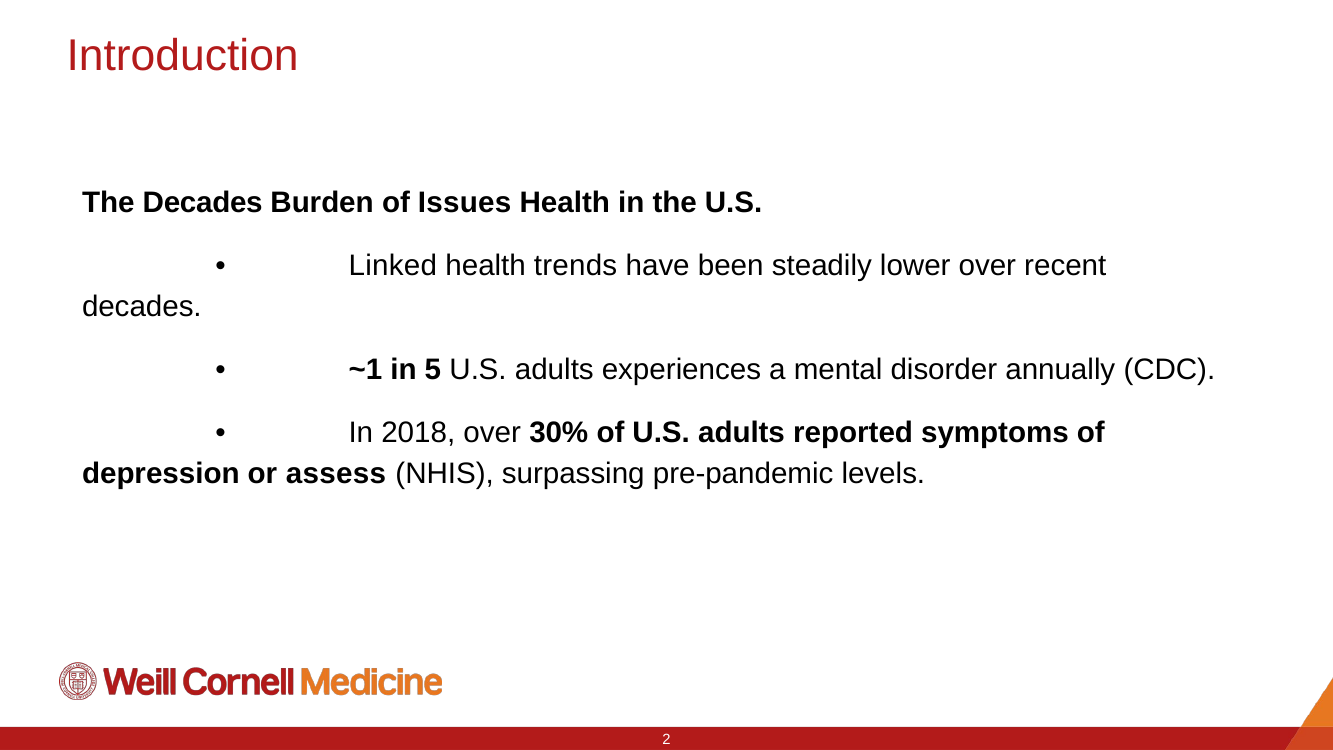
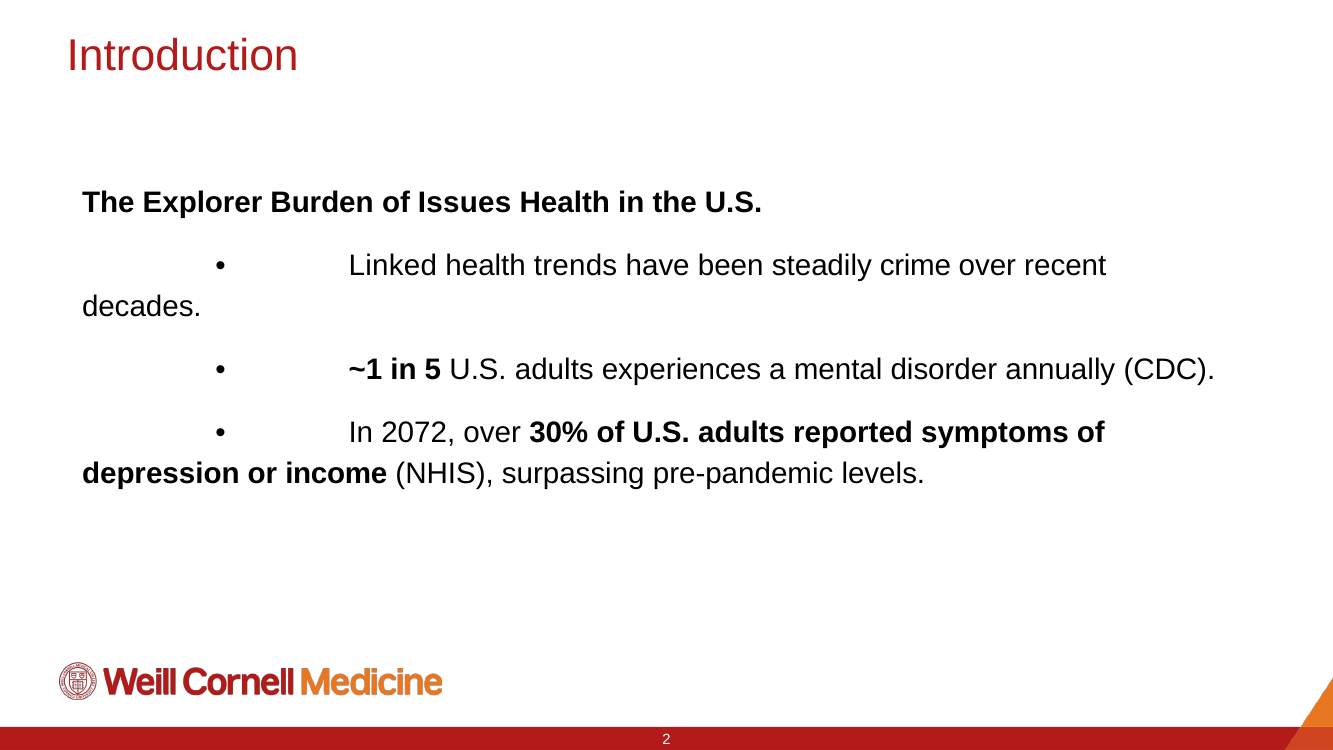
The Decades: Decades -> Explorer (203, 203)
lower: lower -> crime (915, 266)
2018: 2018 -> 2072 (418, 433)
assess: assess -> income (336, 474)
